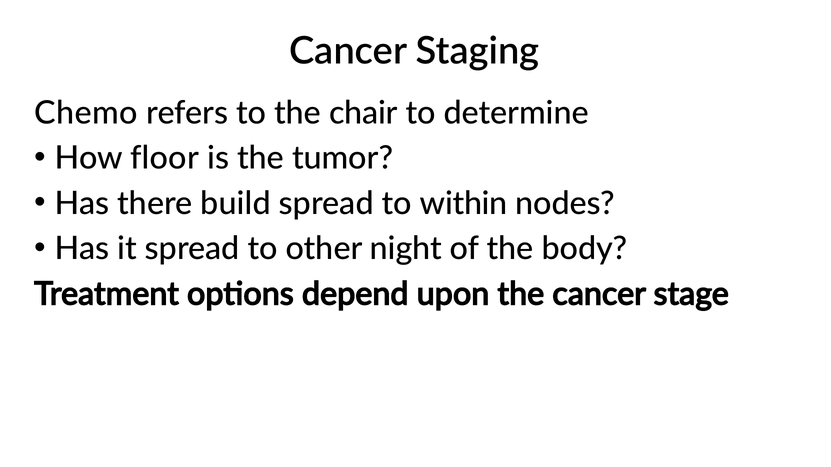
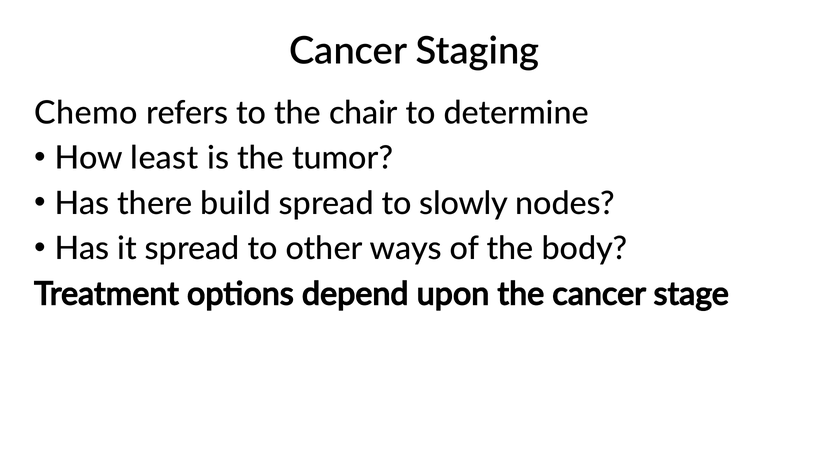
floor: floor -> least (164, 158)
within: within -> slowly (464, 204)
night: night -> ways (406, 249)
